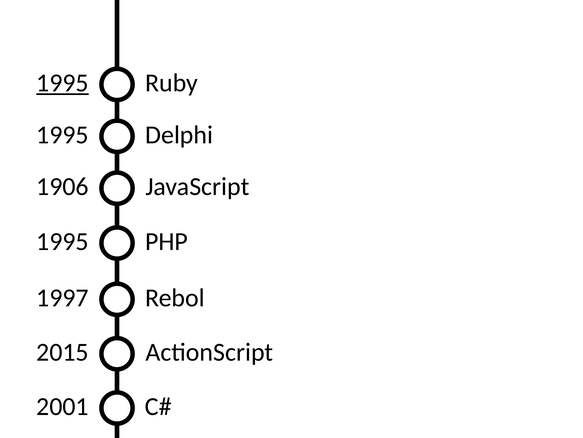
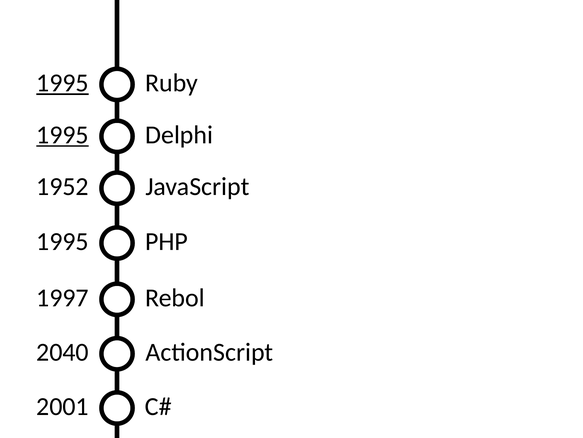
1995 underline: none -> present (62, 135)
1906: 1906 -> 1952 (62, 186)
2015: 2015 -> 2040 (62, 352)
